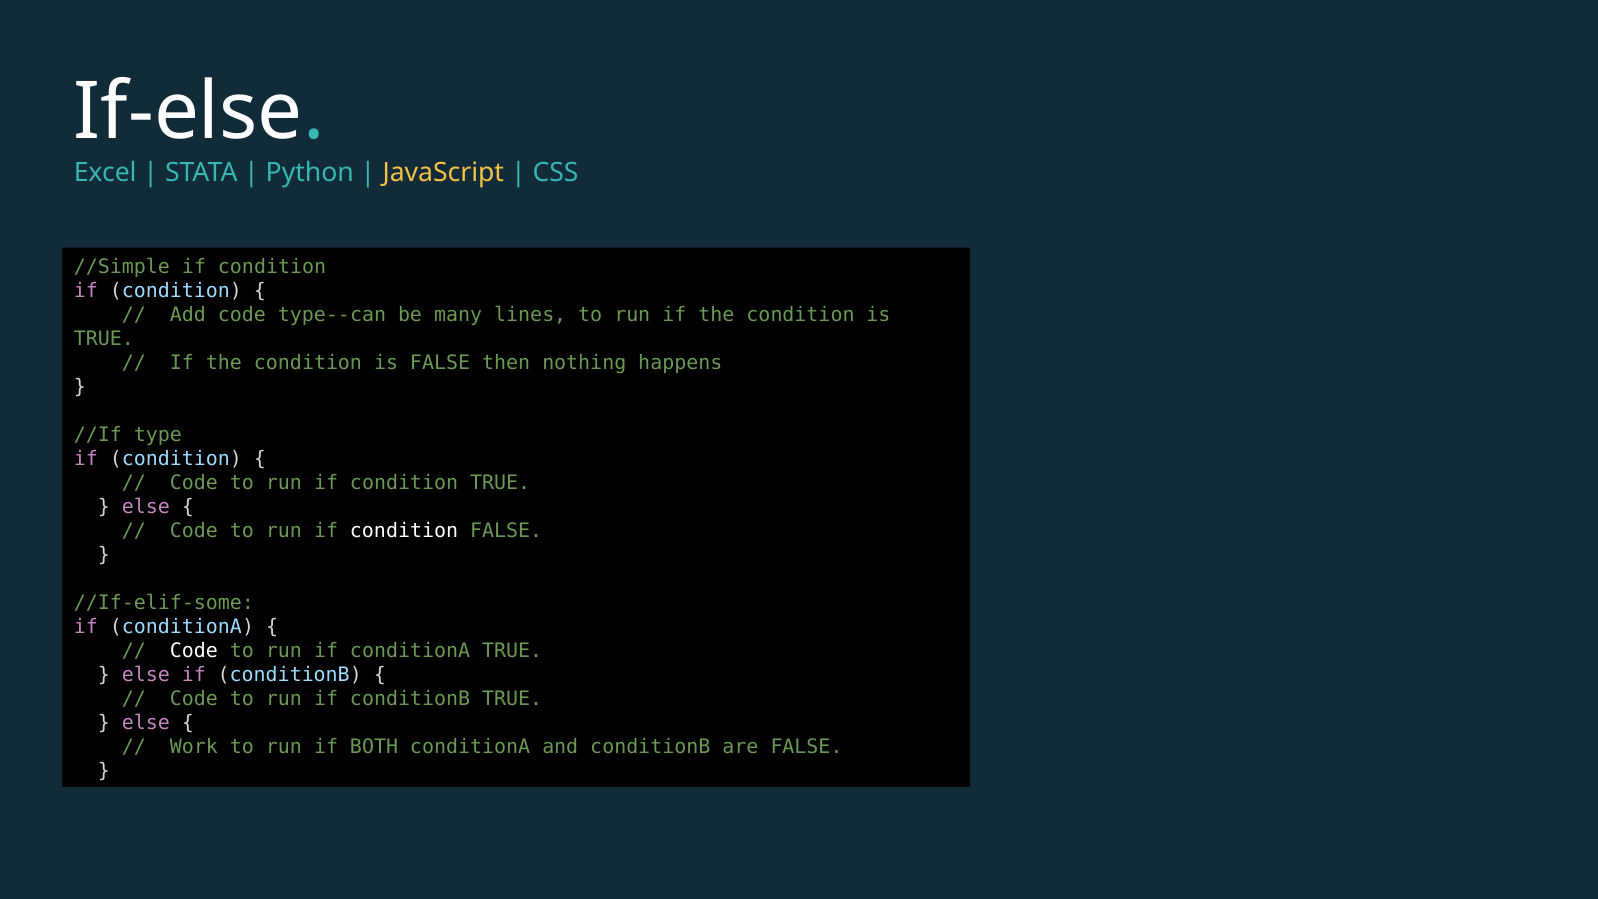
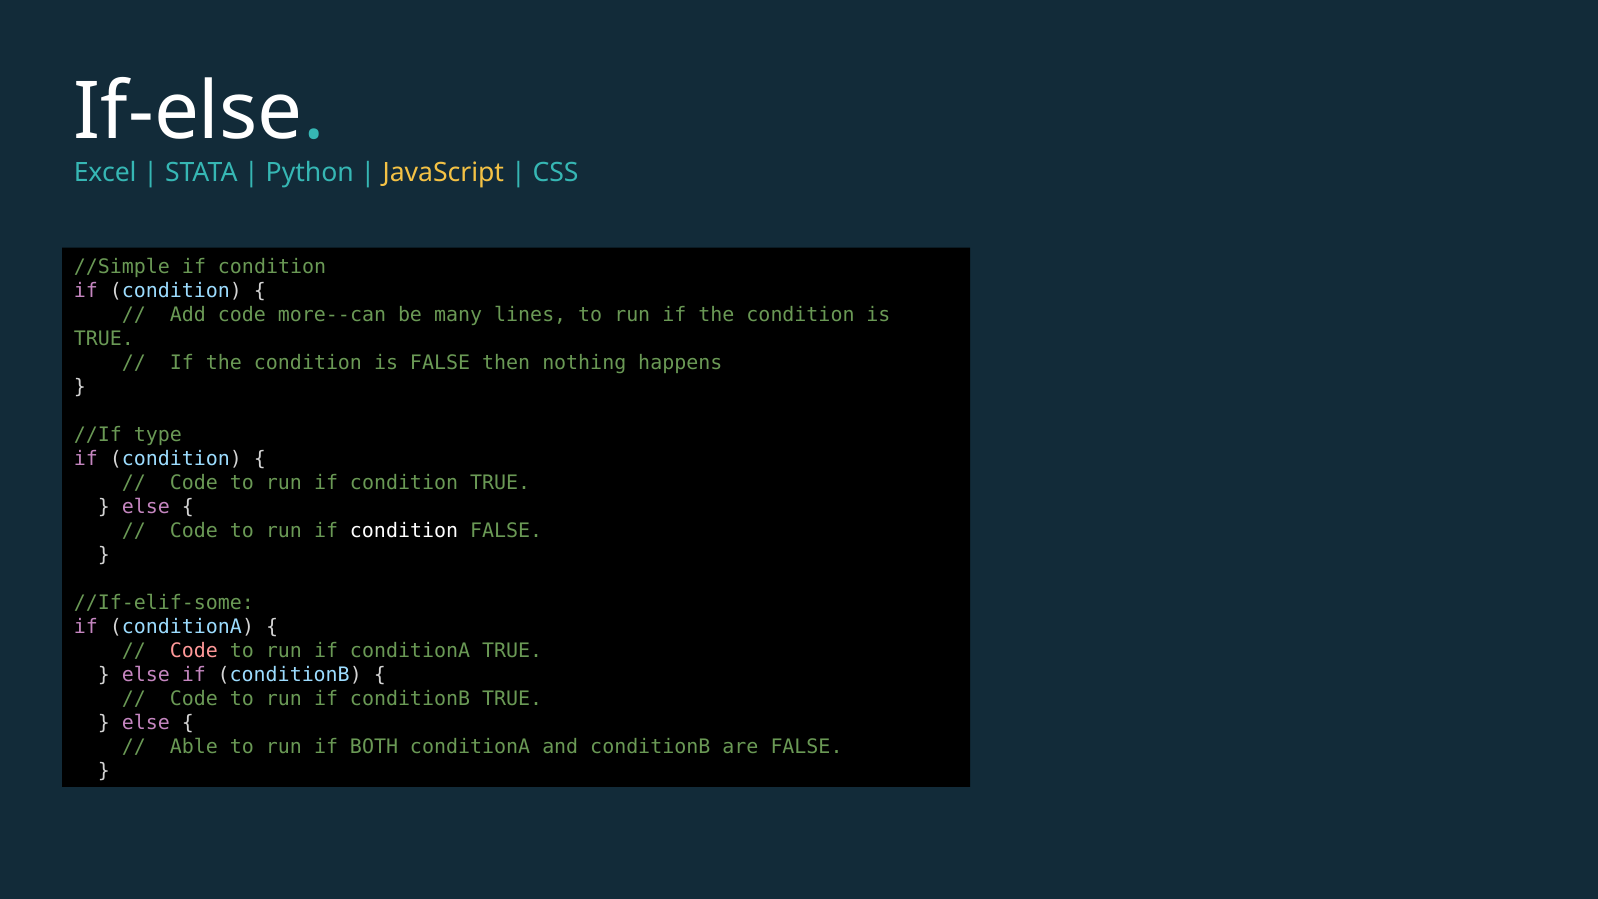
type--can: type--can -> more--can (332, 315)
Code colour: white -> pink (194, 650)
Work: Work -> Able (194, 746)
